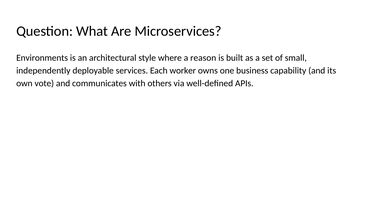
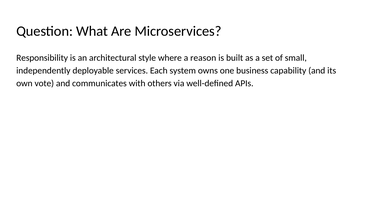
Environments: Environments -> Responsibility (42, 58)
worker: worker -> system (183, 71)
